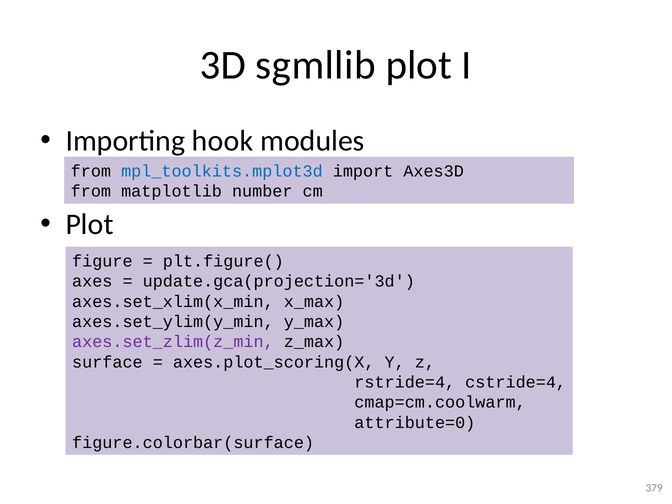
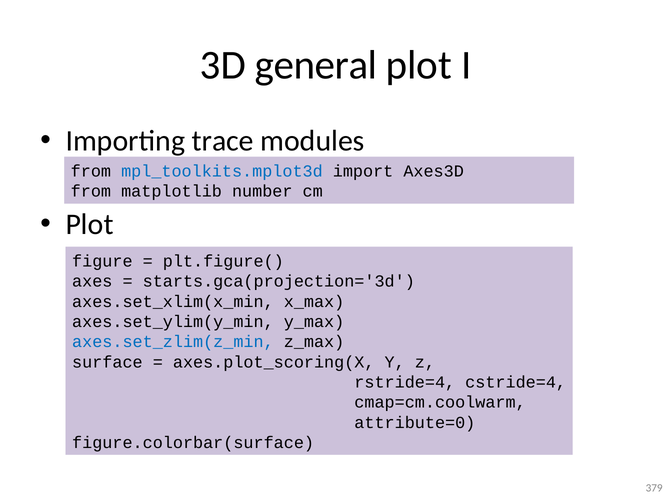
sgmllib: sgmllib -> general (316, 65)
hook: hook -> trace (223, 141)
update.gca(projection='3d: update.gca(projection='3d -> starts.gca(projection='3d (279, 281)
axes.set_zlim(z_min colour: purple -> blue (173, 342)
